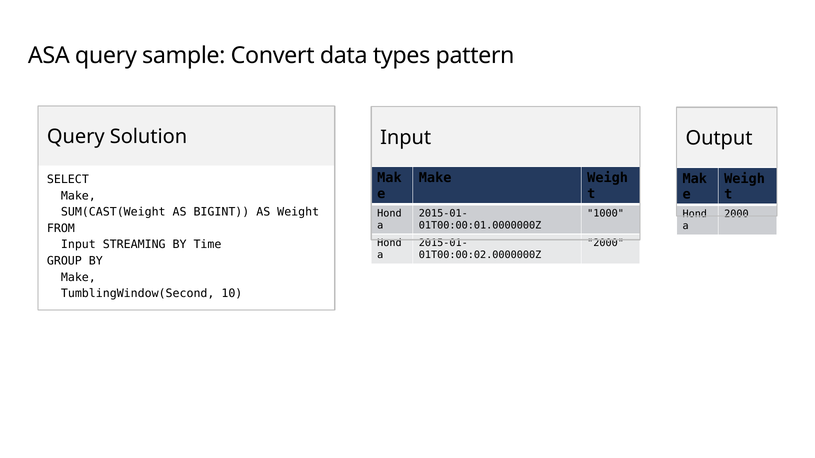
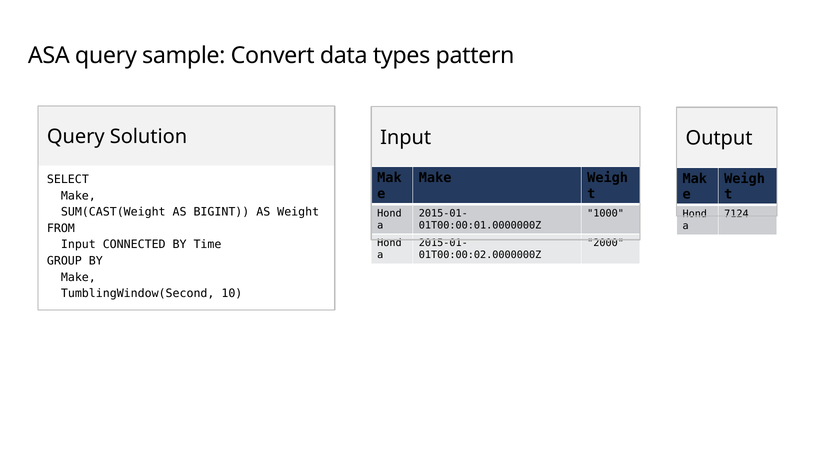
2000: 2000 -> 7124 (736, 214)
STREAMING: STREAMING -> CONNECTED (134, 245)
